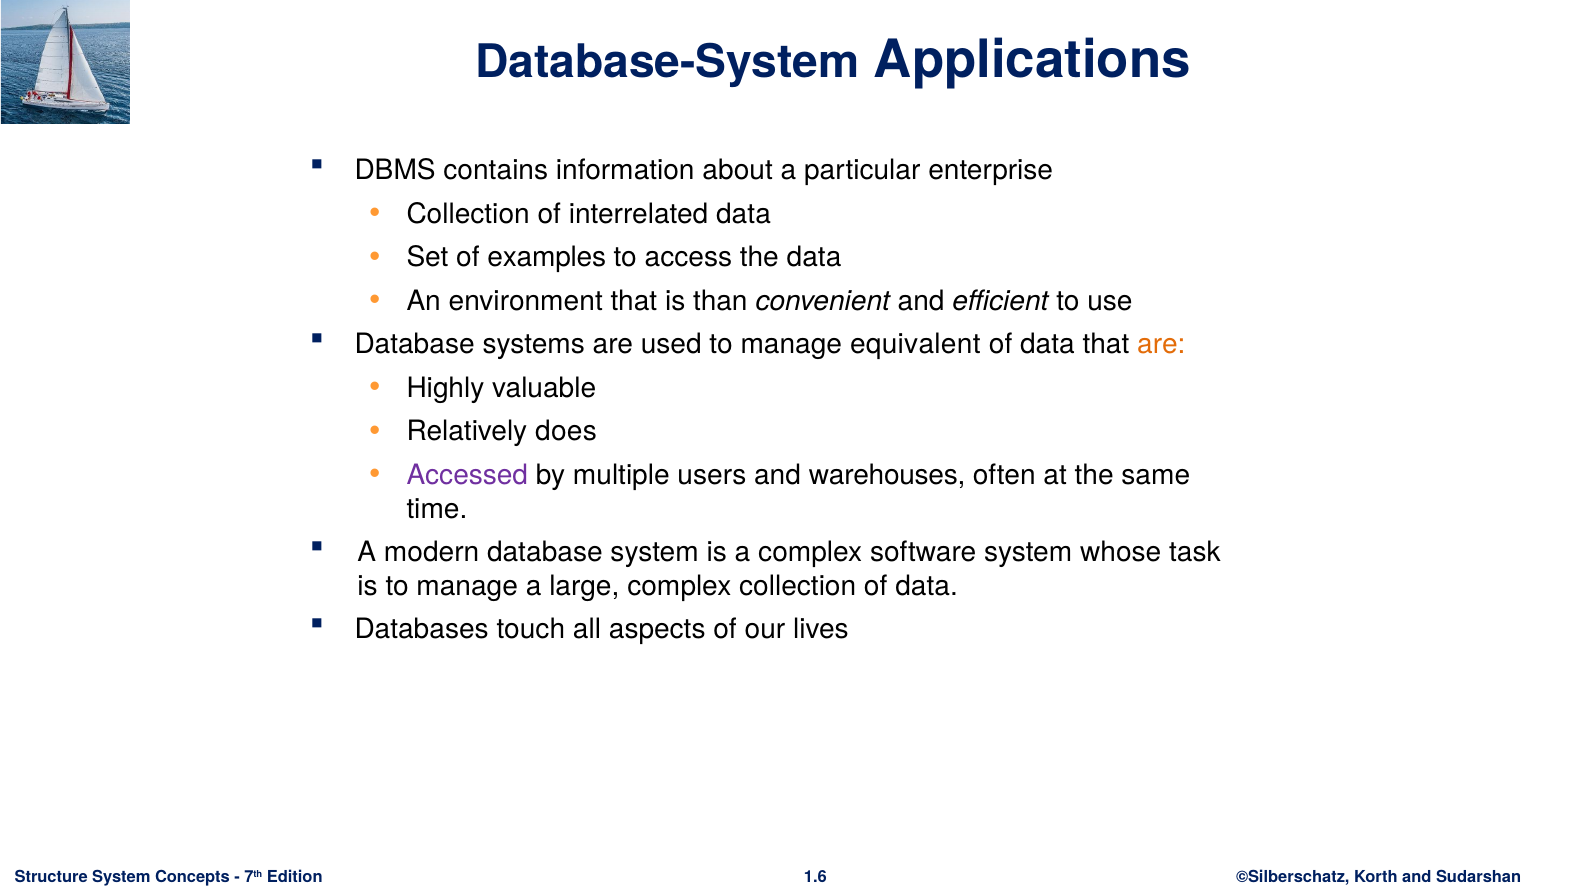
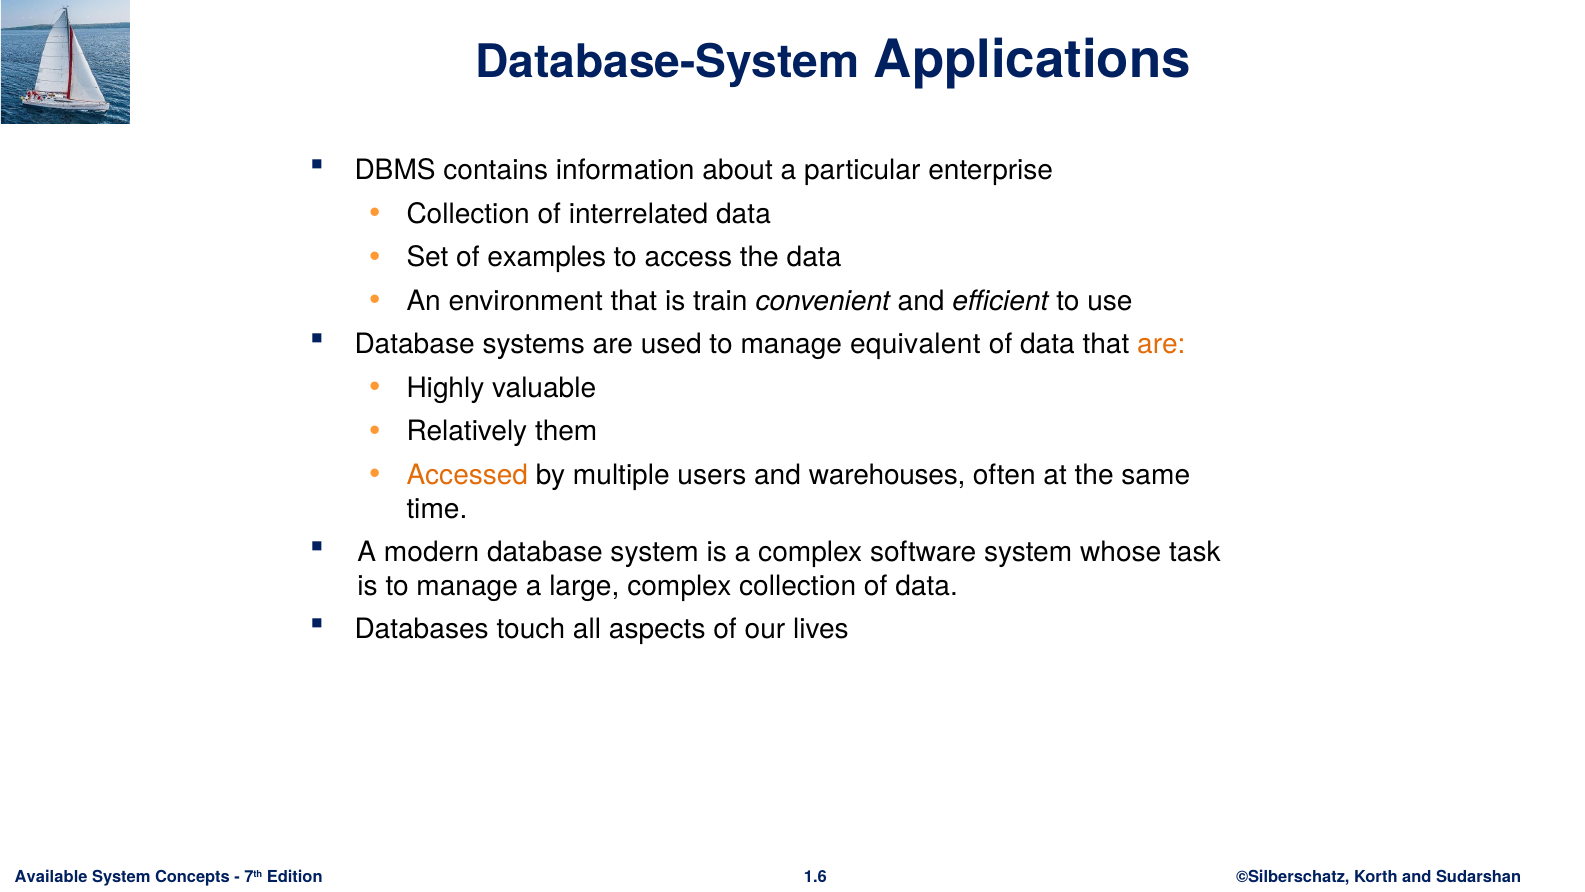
than: than -> train (720, 301)
does: does -> them (566, 431)
Accessed colour: purple -> orange (467, 475)
Structure: Structure -> Available (51, 877)
